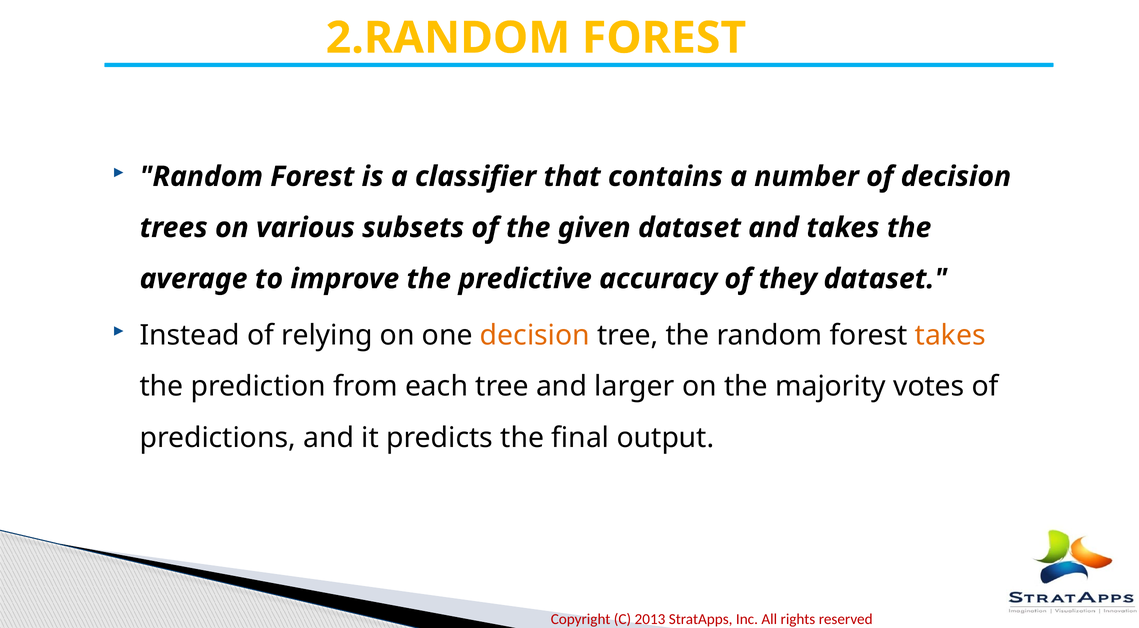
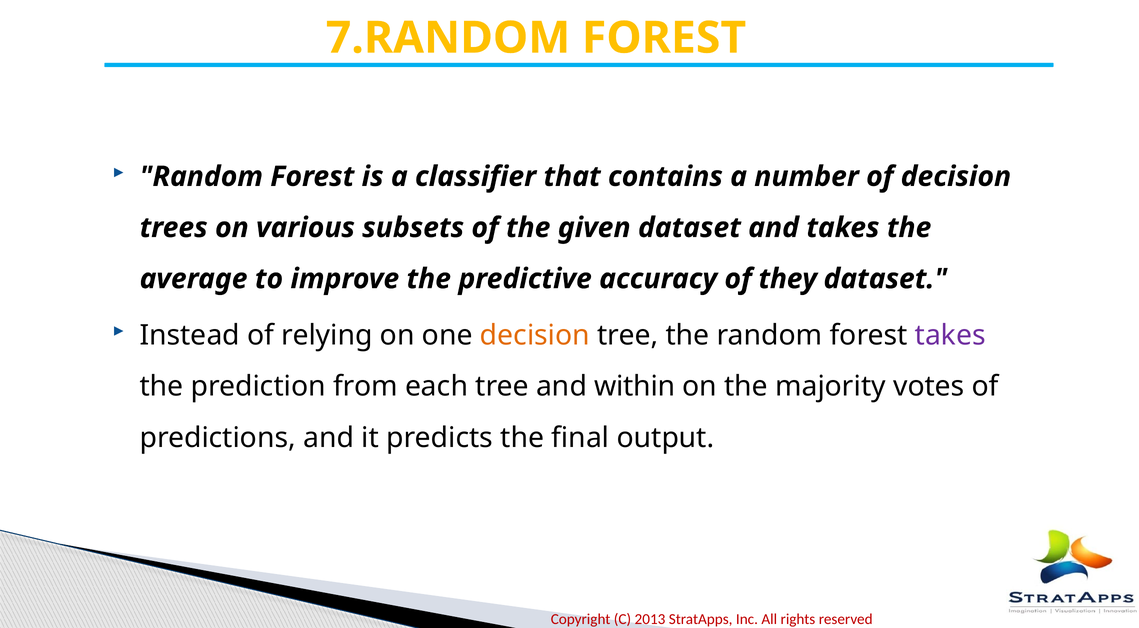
2.RANDOM: 2.RANDOM -> 7.RANDOM (448, 38)
takes colour: orange -> purple (950, 335)
larger: larger -> within (635, 386)
